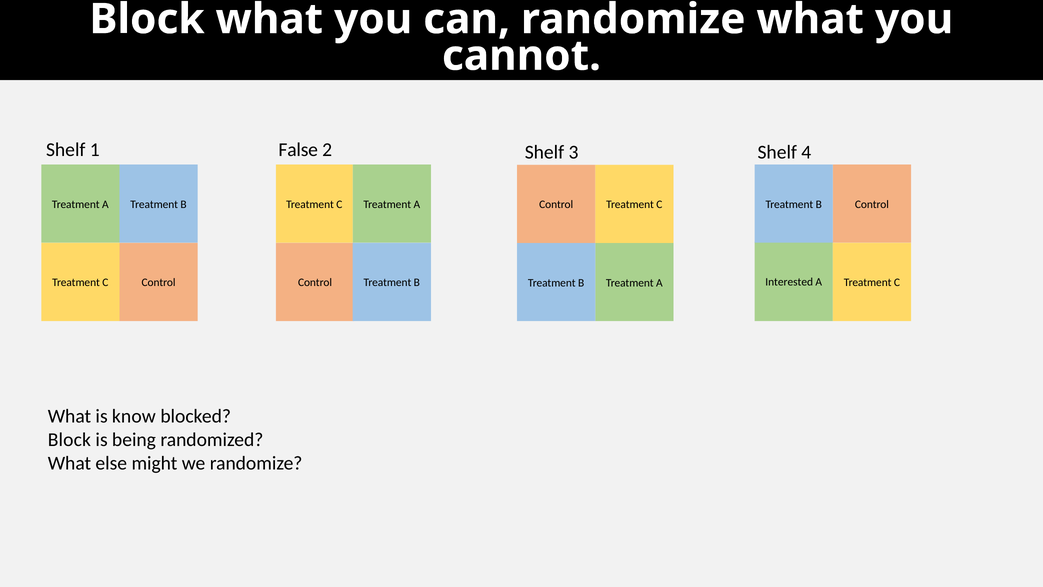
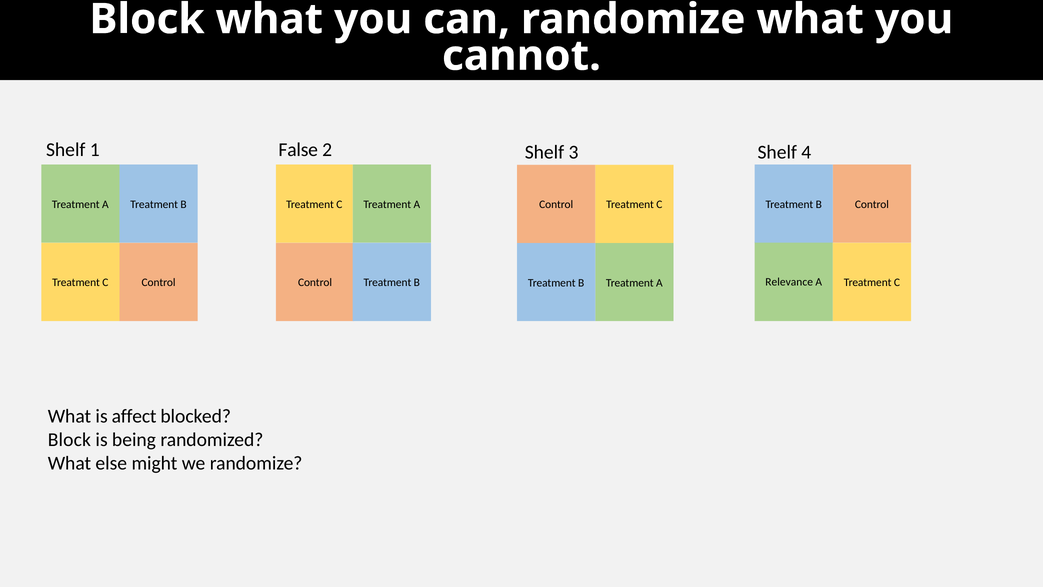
Interested: Interested -> Relevance (789, 282)
know: know -> affect (134, 416)
